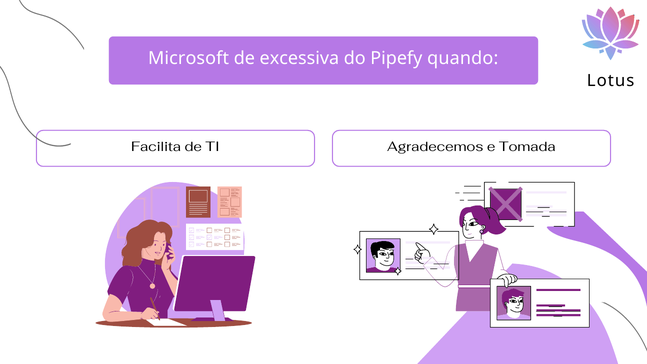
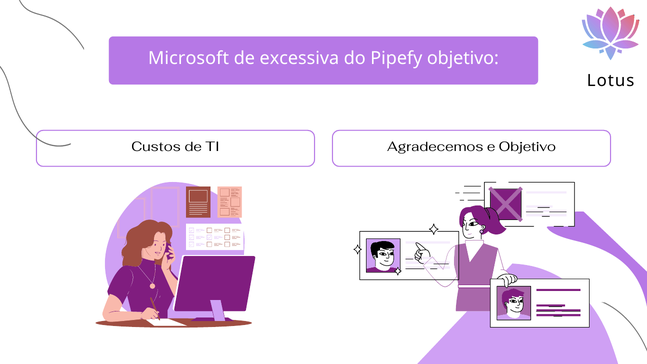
Pipefy quando: quando -> objetivo (463, 58)
Facilita: Facilita -> Custos (156, 147)
e Tomada: Tomada -> Objetivo (527, 147)
